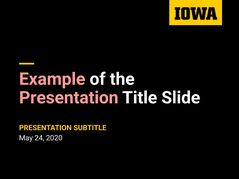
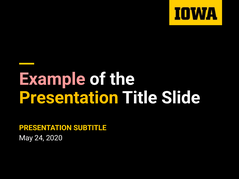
Presentation colour: pink -> yellow (69, 98)
